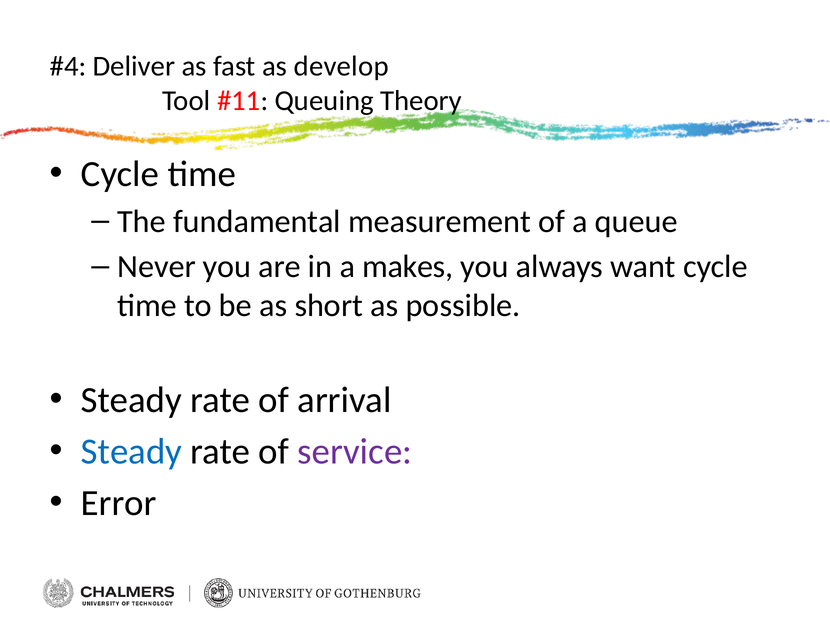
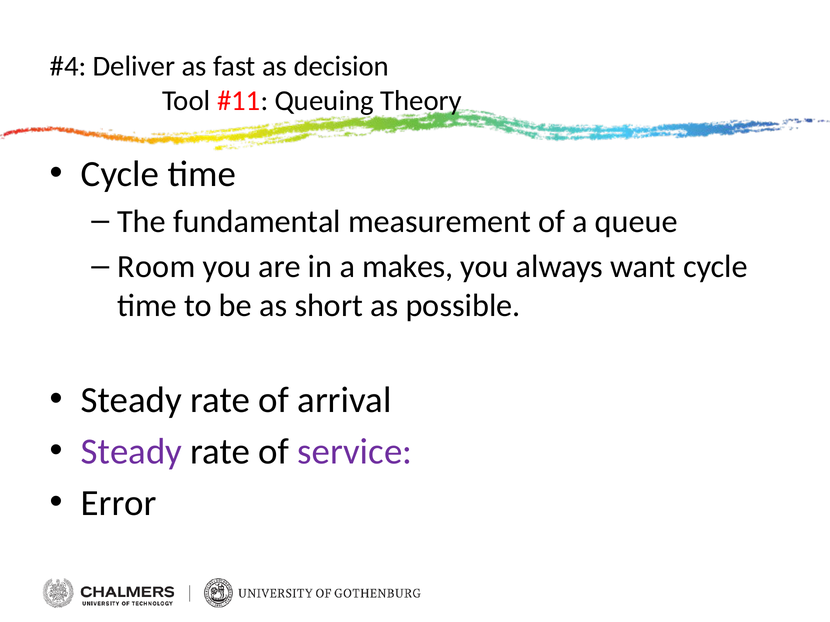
develop: develop -> decision (341, 66)
Never: Never -> Room (156, 267)
Steady colour: blue -> purple (131, 452)
